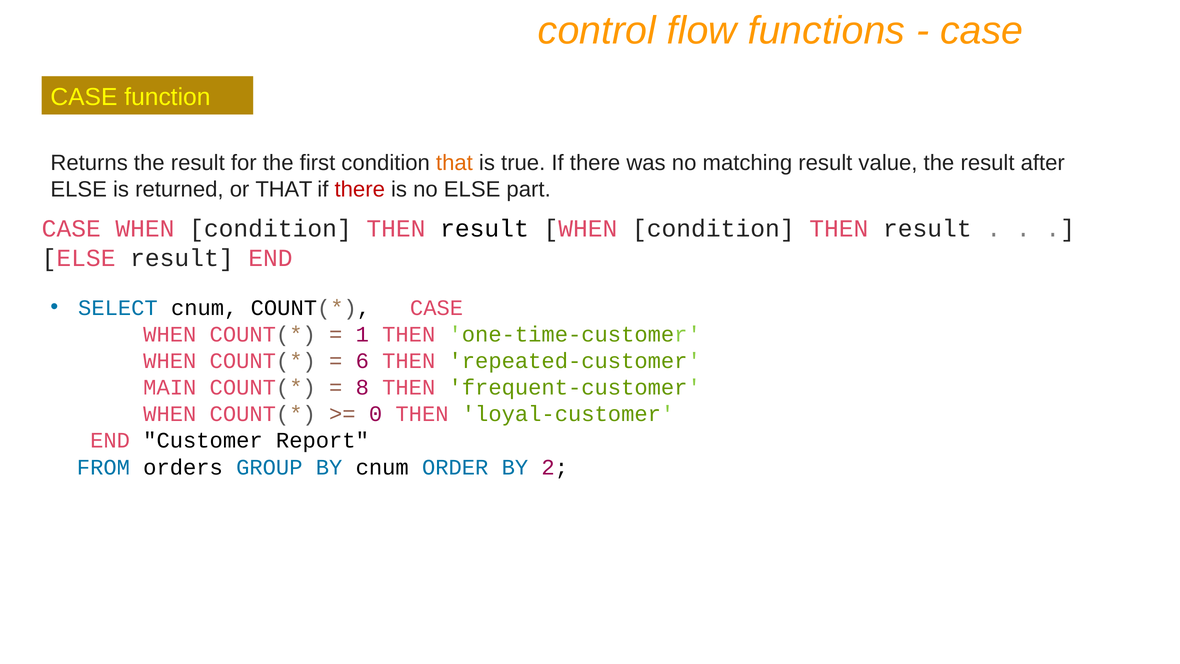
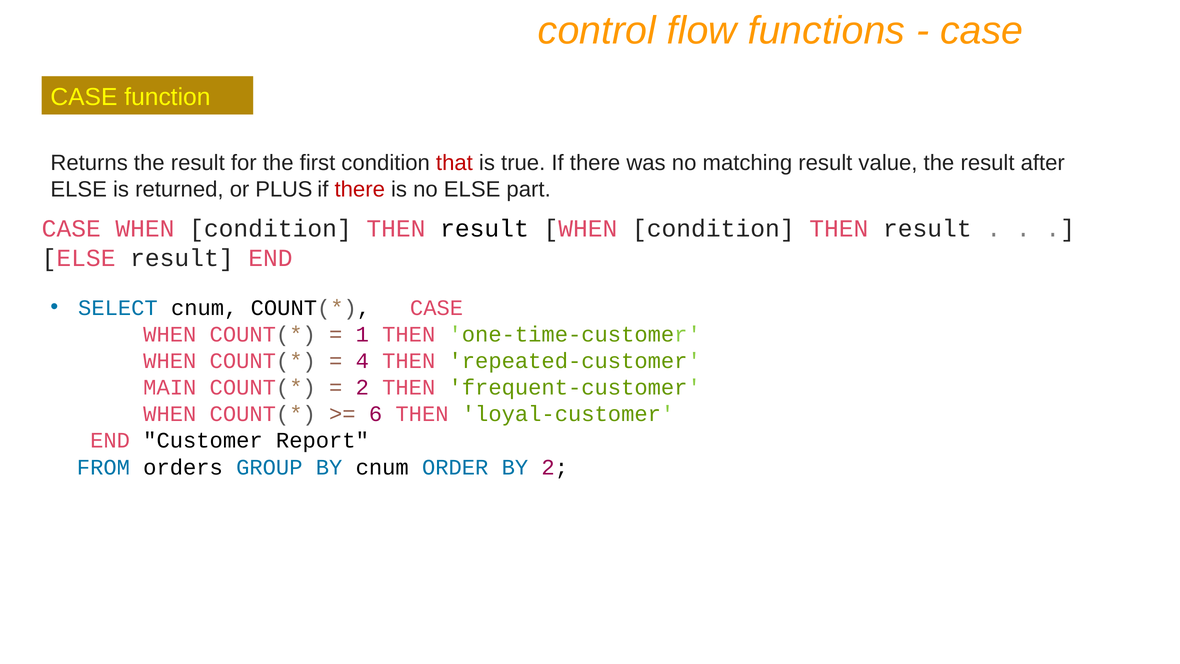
that colour: orange -> red (454, 163)
or THAT: THAT -> PLUS (284, 190)
6: 6 -> 4 (362, 361)
8: 8 -> 2 (362, 387)
0: 0 -> 6 (376, 414)
